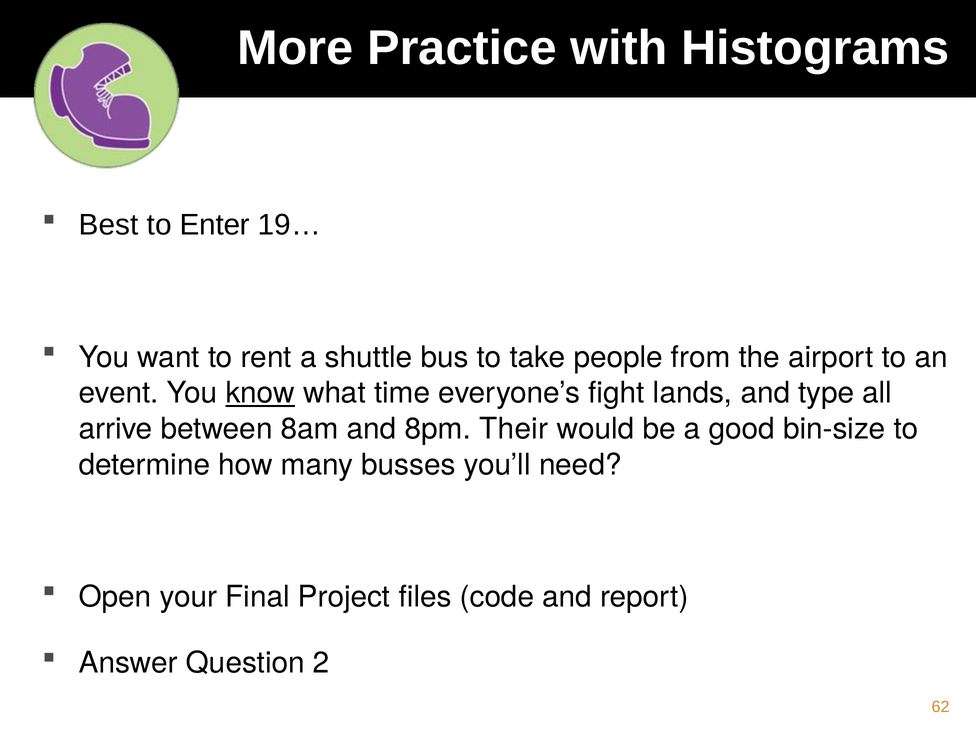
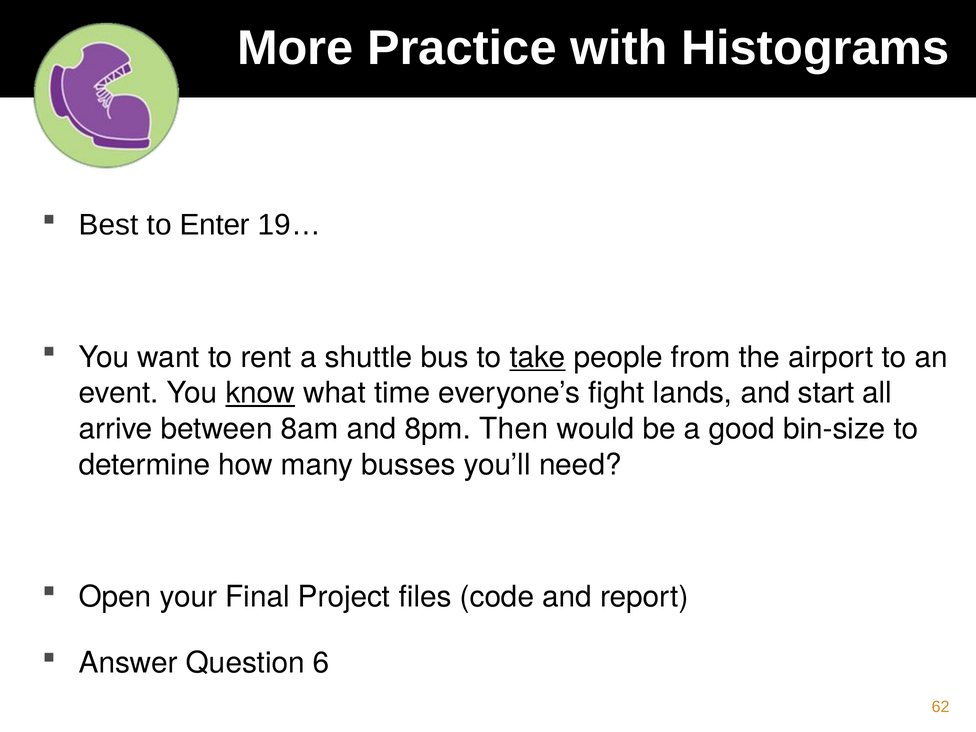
take underline: none -> present (538, 357)
type: type -> start (826, 393)
Their: Their -> Then (514, 429)
2: 2 -> 6 (321, 663)
